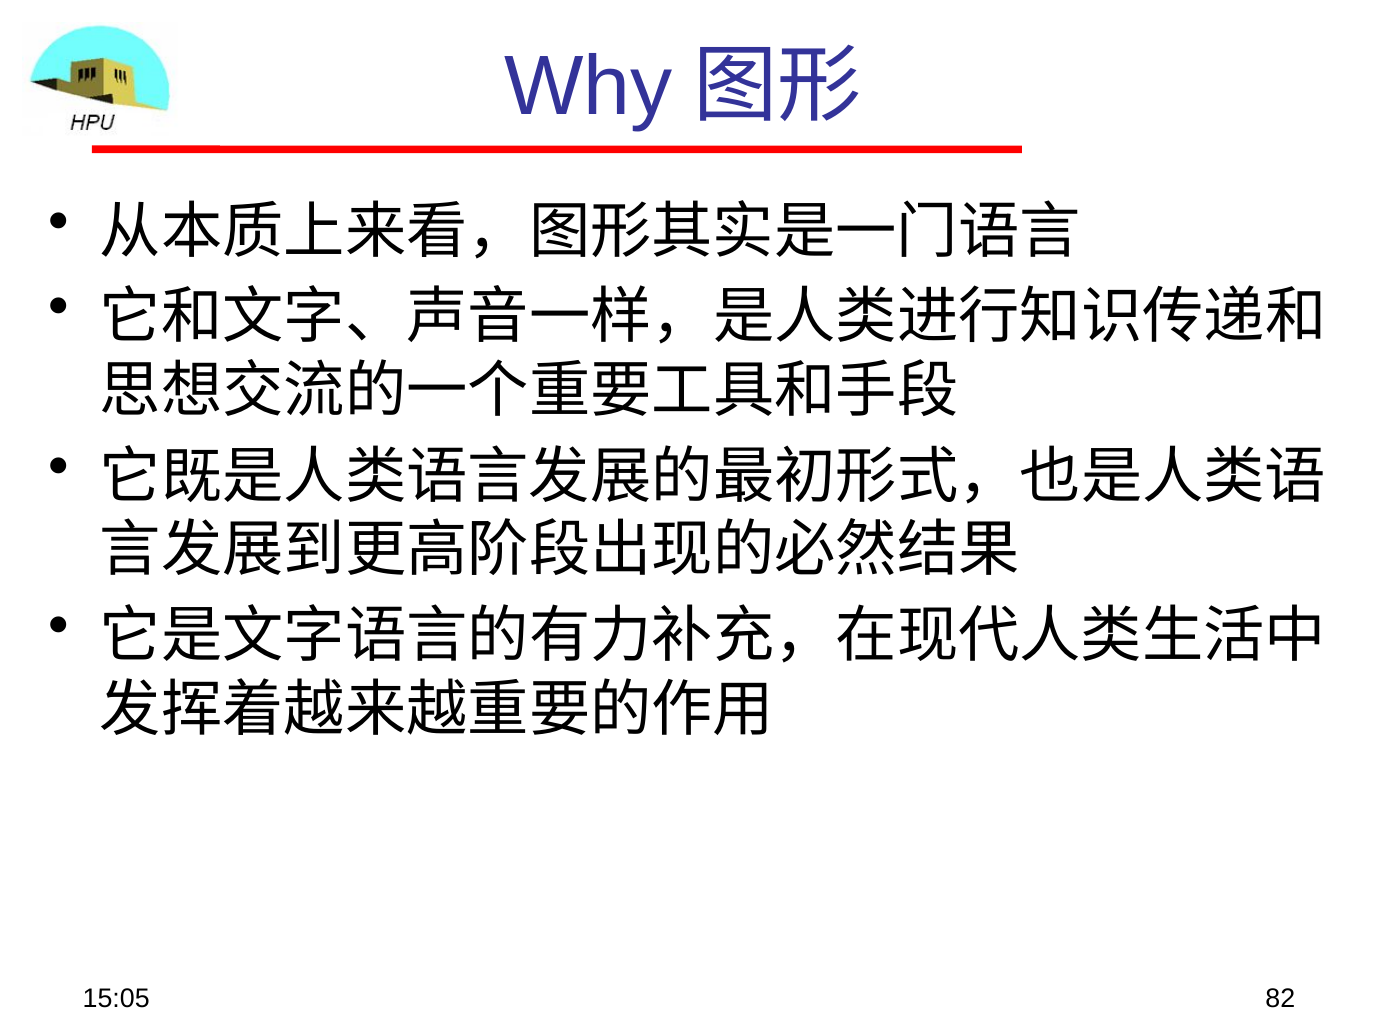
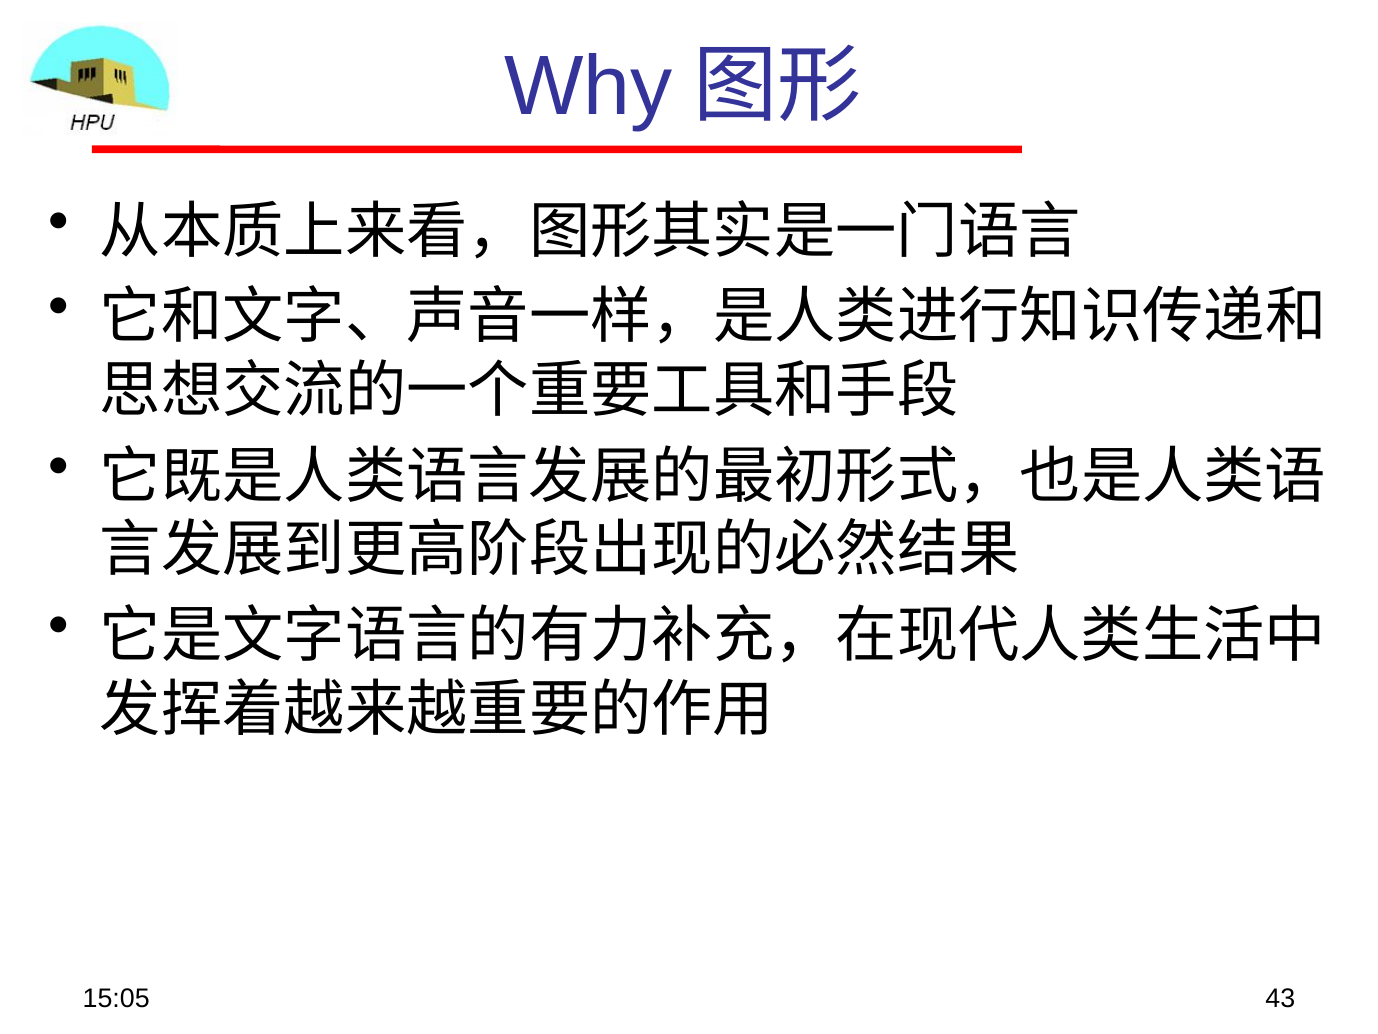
82: 82 -> 43 (1280, 999)
